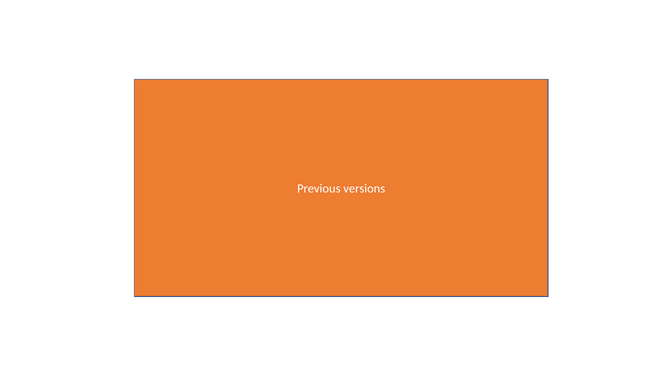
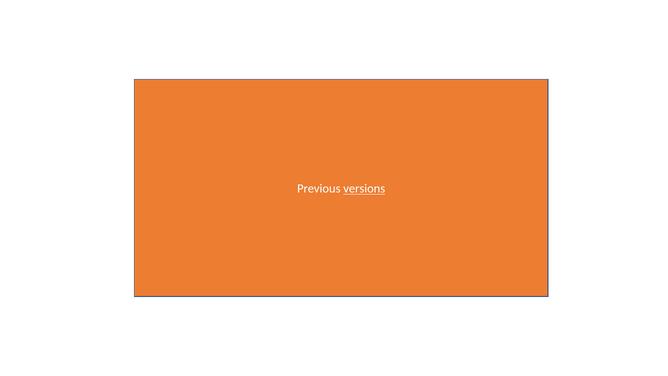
versions underline: none -> present (364, 189)
